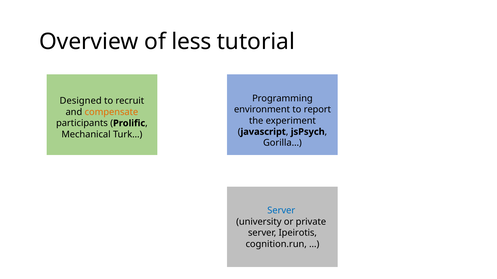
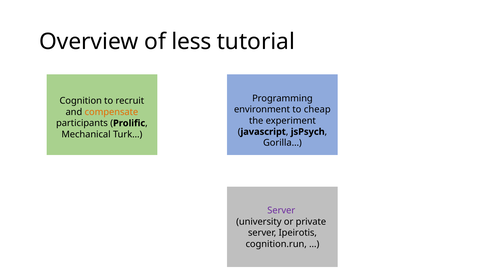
Designed: Designed -> Cognition (81, 101)
report: report -> cheap (317, 110)
Server colour: blue -> purple (281, 211)
